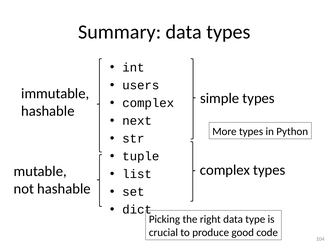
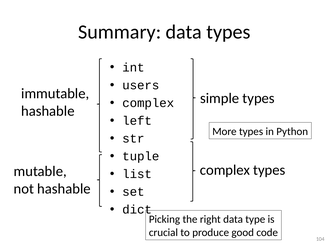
next: next -> left (137, 121)
